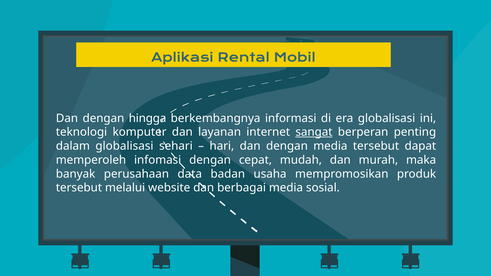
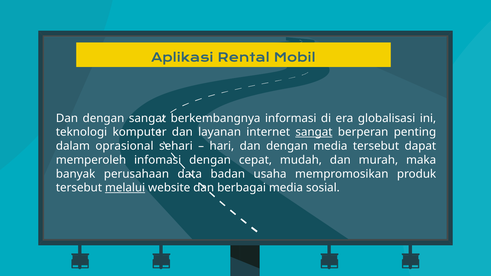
dengan hingga: hingga -> sangat (147, 118)
dalam globalisasi: globalisasi -> oprasional (124, 146)
melalui underline: none -> present (125, 188)
